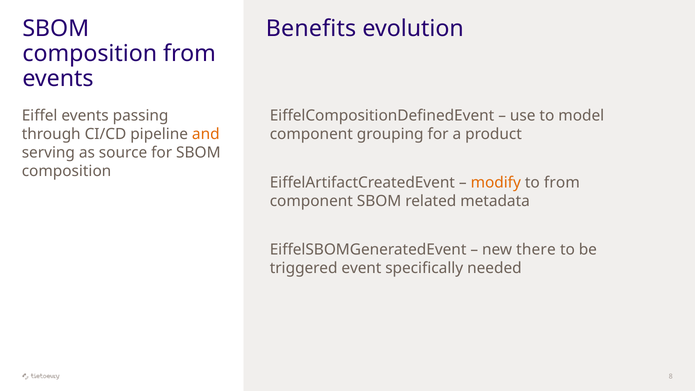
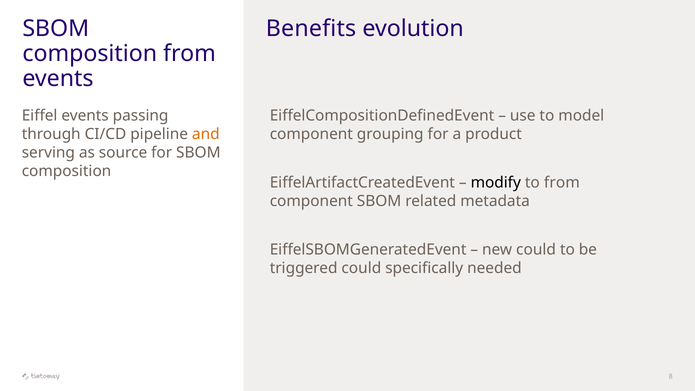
modify colour: orange -> black (496, 183)
new there: there -> could (536, 250)
triggered event: event -> could (361, 268)
